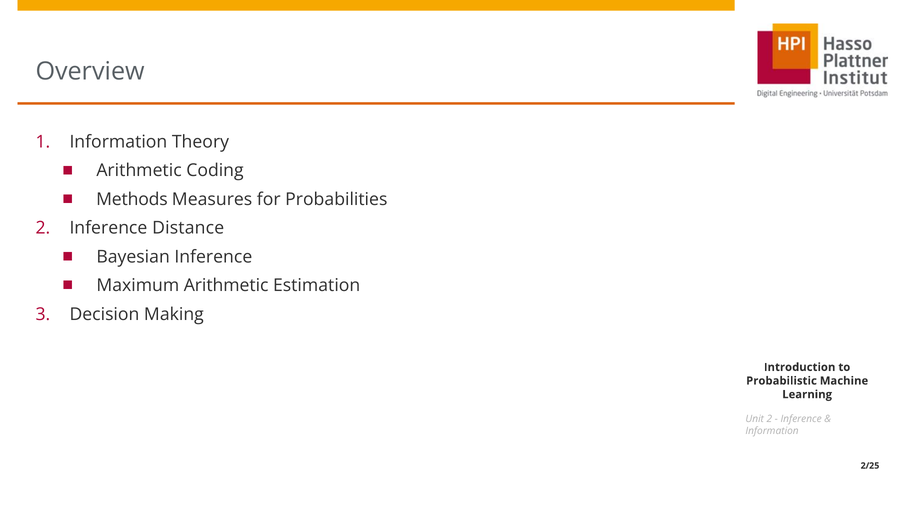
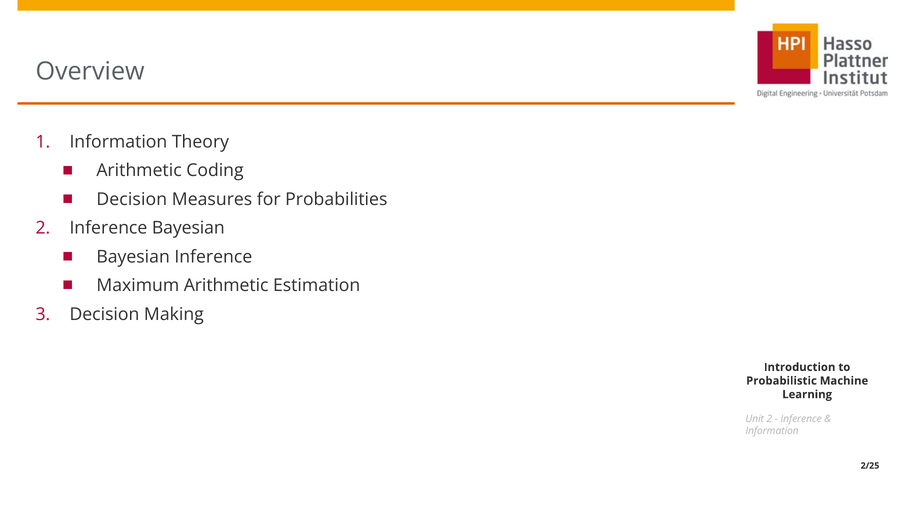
Methods: Methods -> Decision (132, 199)
Inference Distance: Distance -> Bayesian (188, 228)
